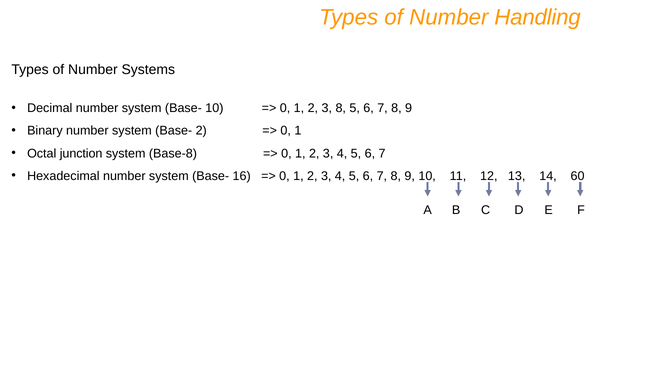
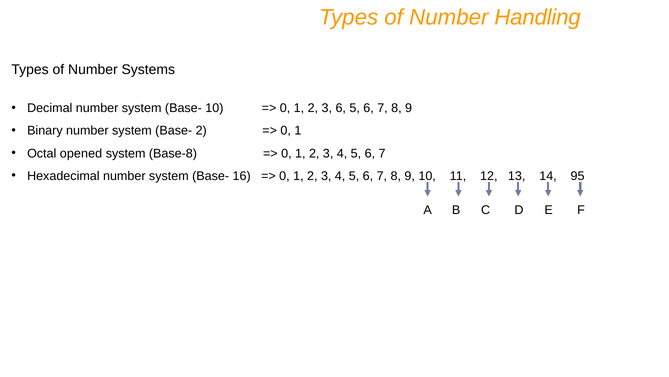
3 8: 8 -> 6 (341, 108)
junction: junction -> opened (81, 153)
60: 60 -> 95 (578, 176)
